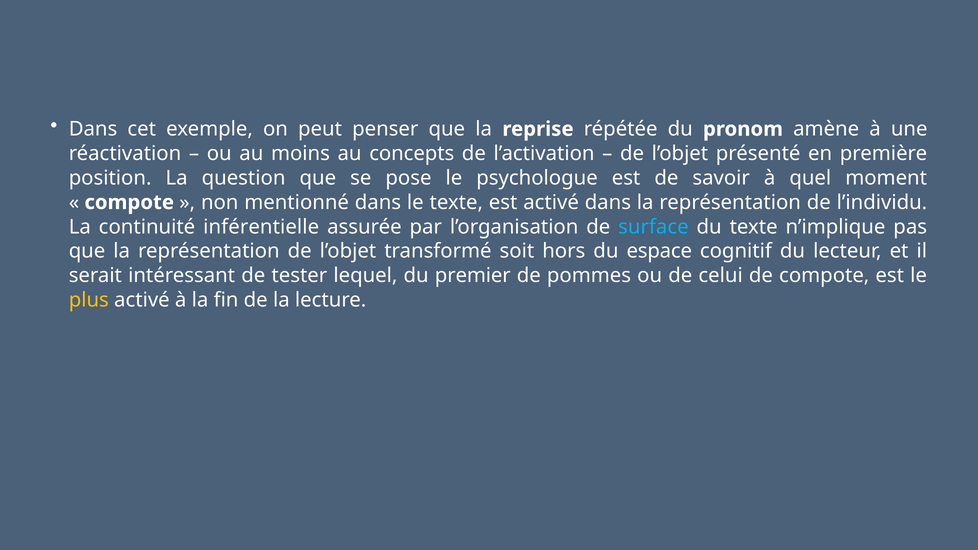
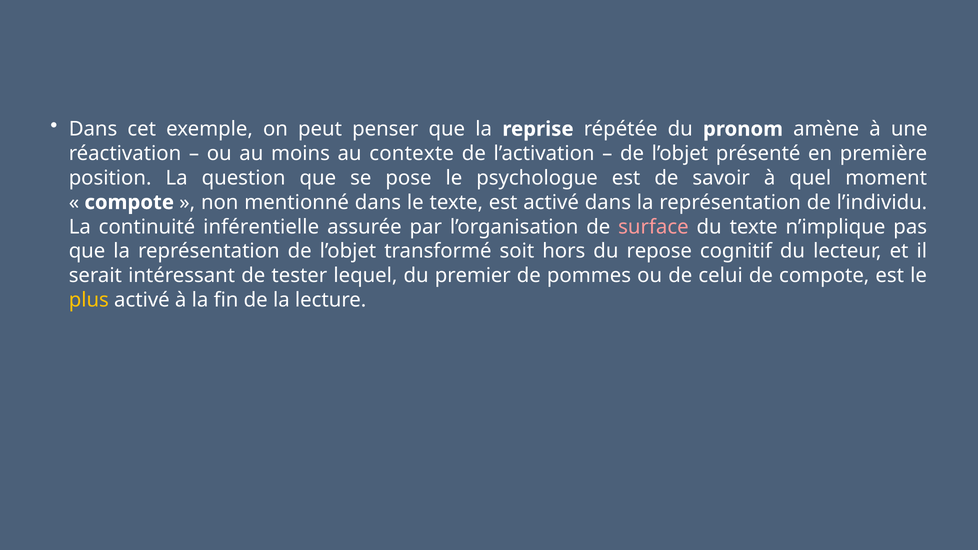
concepts: concepts -> contexte (412, 154)
surface colour: light blue -> pink (653, 227)
espace: espace -> repose (659, 251)
